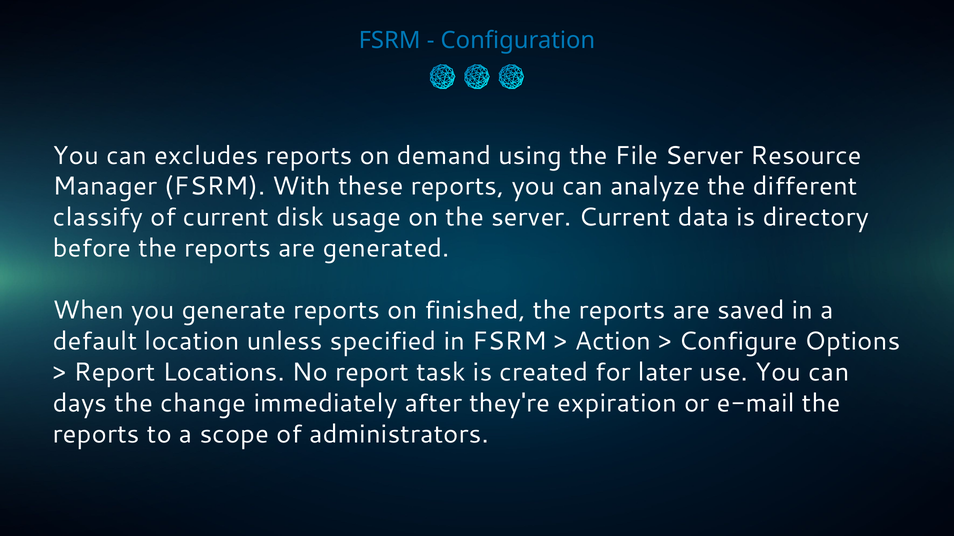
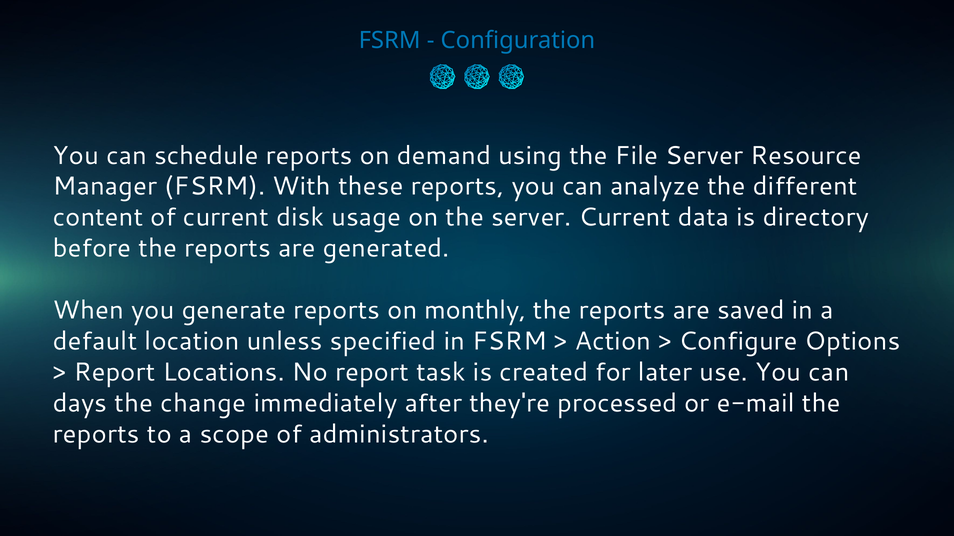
excludes: excludes -> schedule (206, 156)
classify: classify -> content (98, 218)
finished: finished -> monthly (475, 311)
expiration: expiration -> processed (617, 404)
